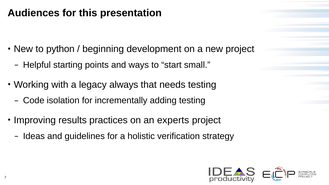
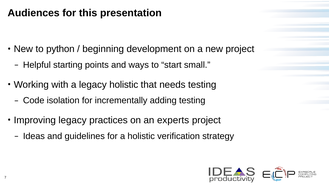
legacy always: always -> holistic (124, 85)
Improving results: results -> legacy (73, 120)
